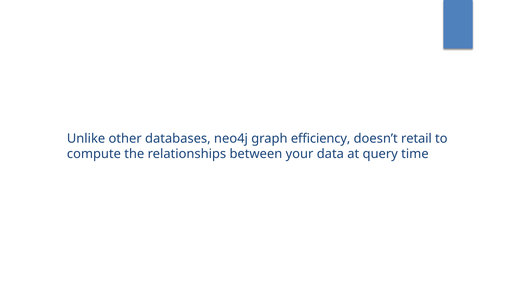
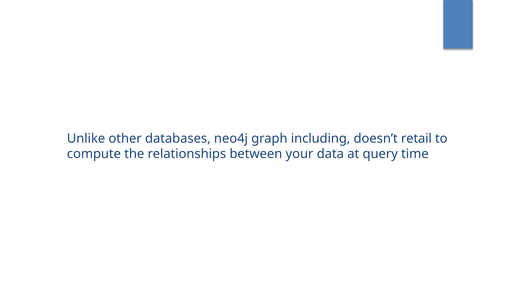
efficiency: efficiency -> including (321, 139)
